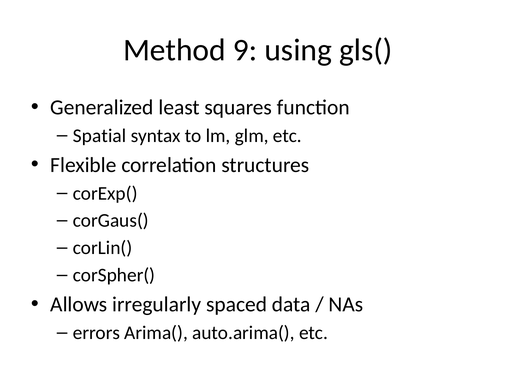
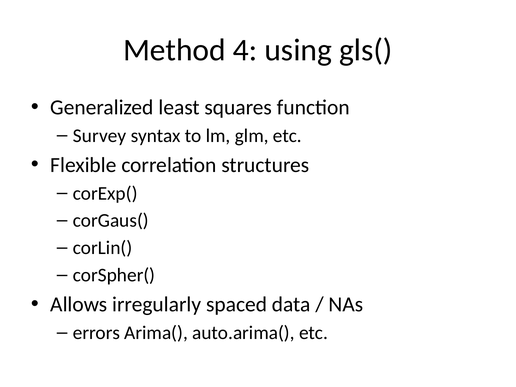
9: 9 -> 4 (245, 50)
Spatial: Spatial -> Survey (100, 136)
